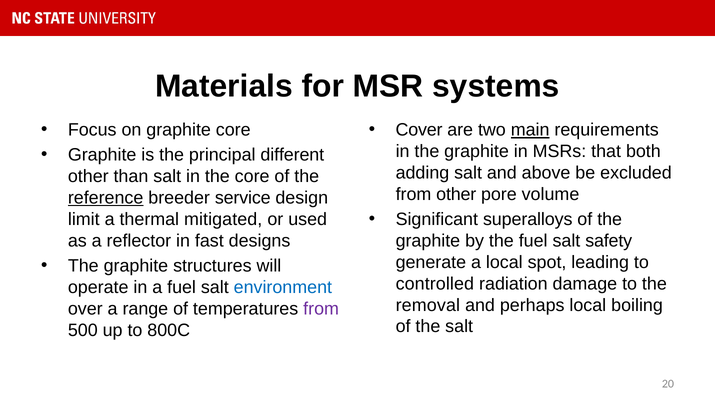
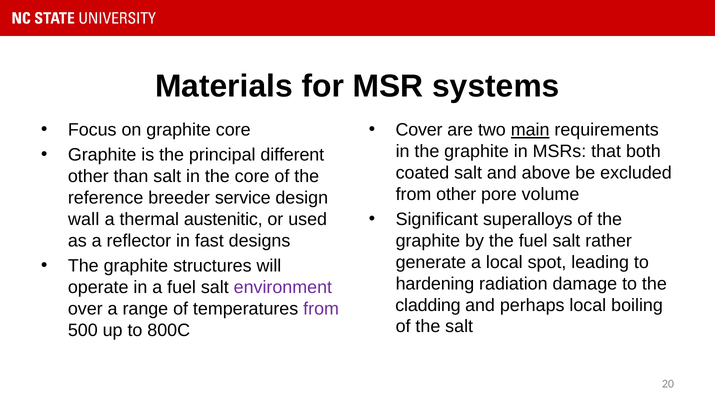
adding: adding -> coated (422, 173)
reference underline: present -> none (106, 198)
limit: limit -> wall (84, 219)
mitigated: mitigated -> austenitic (223, 219)
safety: safety -> rather (609, 241)
controlled: controlled -> hardening (435, 284)
environment colour: blue -> purple (283, 287)
removal: removal -> cladding (428, 305)
